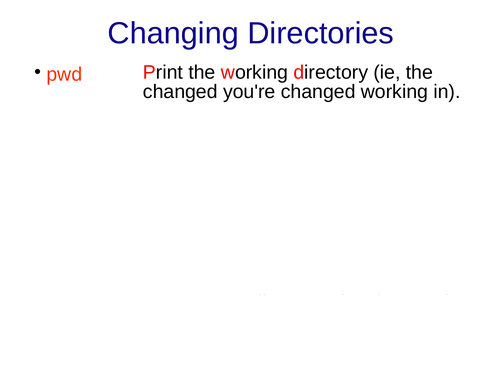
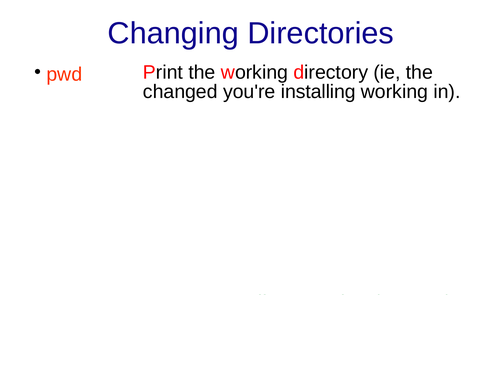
you're changed: changed -> installing (318, 92)
